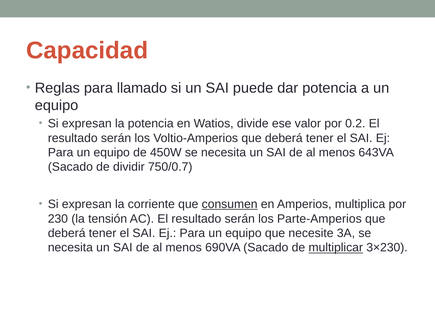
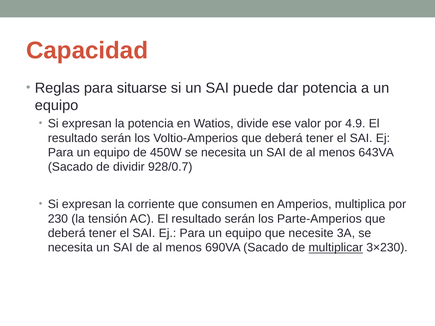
llamado: llamado -> situarse (142, 88)
0.2: 0.2 -> 4.9 (355, 124)
750/0.7: 750/0.7 -> 928/0.7 (170, 167)
consumen underline: present -> none (230, 204)
